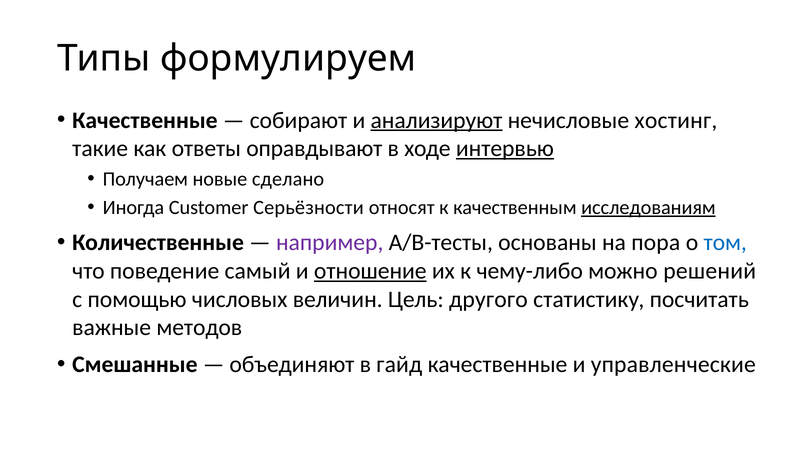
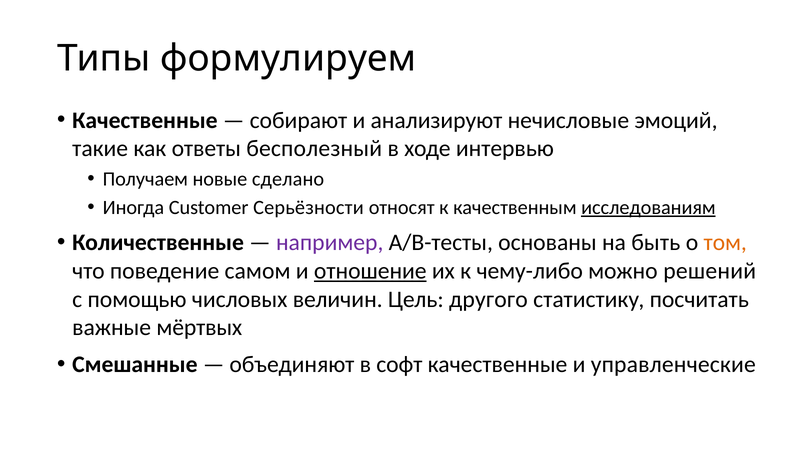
анализируют underline: present -> none (436, 120)
хостинг: хостинг -> эмоций (676, 120)
оправдывают: оправдывают -> бесполезный (314, 149)
интервью underline: present -> none (505, 149)
пора: пора -> быть (656, 243)
том colour: blue -> orange (725, 243)
самый: самый -> самом (258, 271)
методов: методов -> мёртвых (199, 328)
гайд: гайд -> софт (399, 365)
